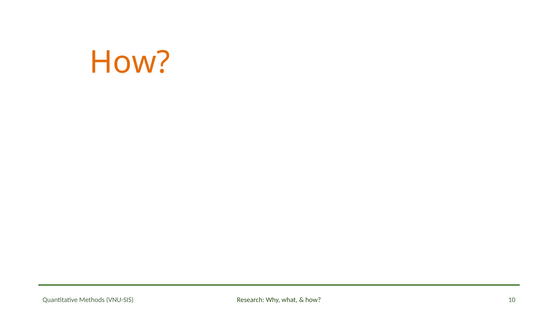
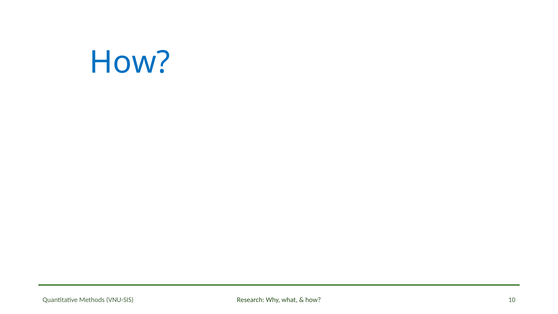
How colour: orange -> blue (130, 62)
